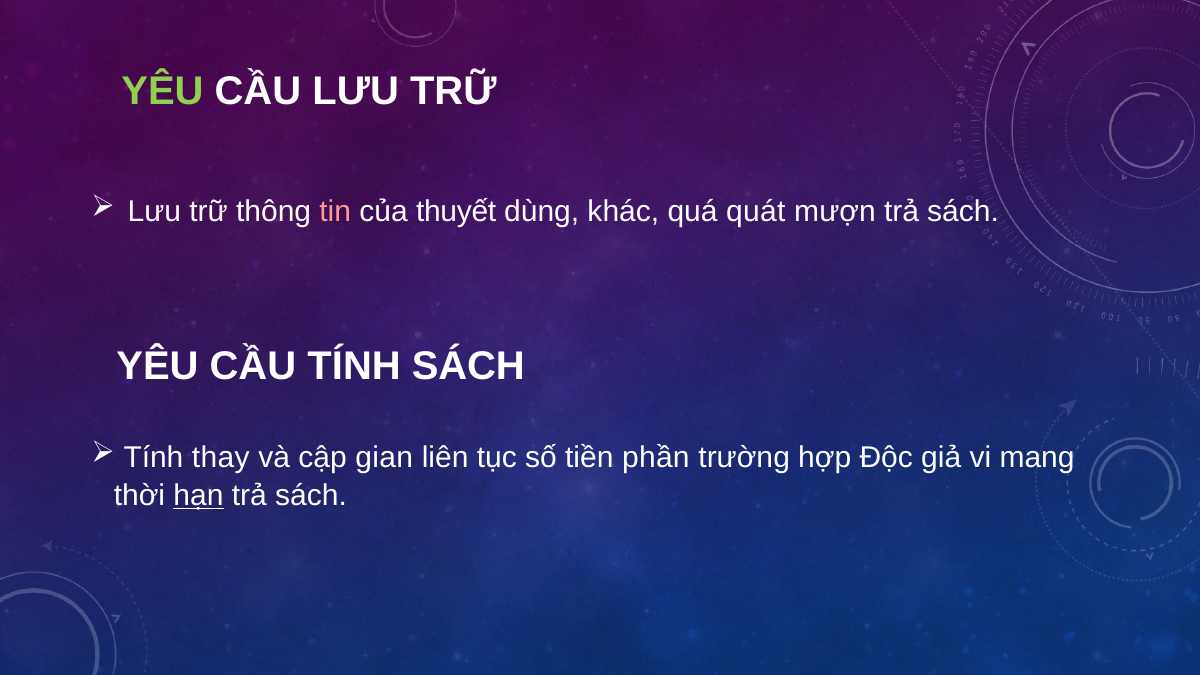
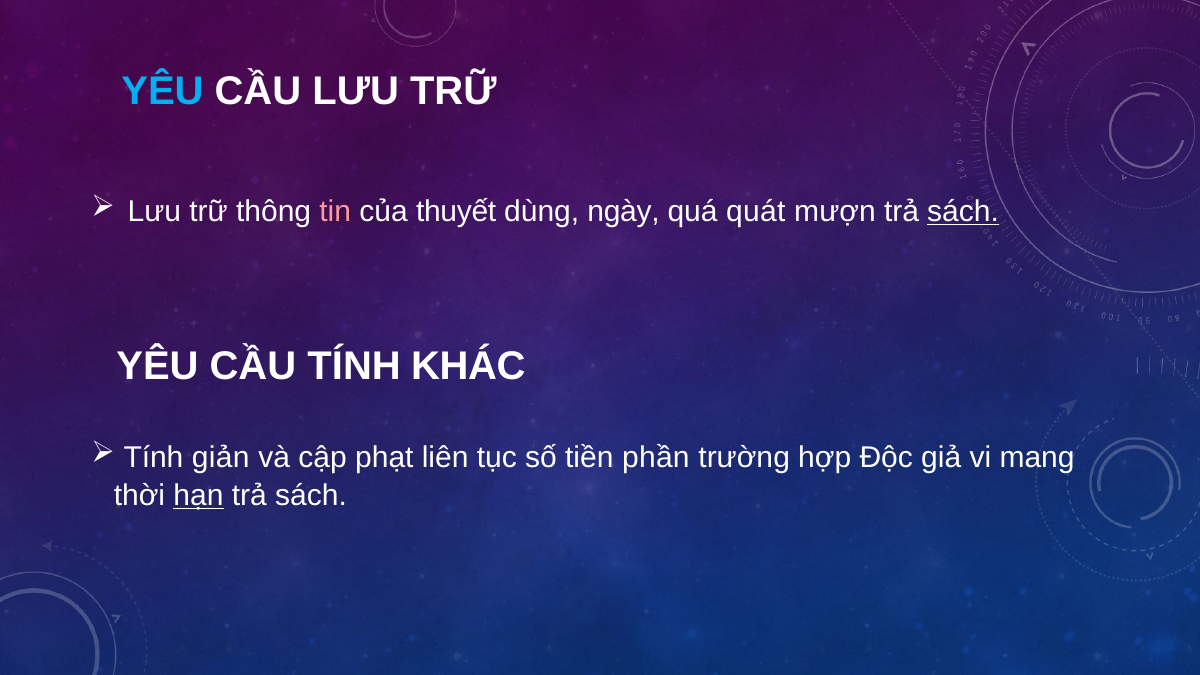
YÊU colour: light green -> light blue (162, 91)
khác: khác -> ngày (624, 212)
sách underline: none -> present (963, 212)
TÍNH SÁCH: SÁCH -> KHÁC (468, 366)
thay: thay -> giản (221, 457)
gian: gian -> phạt (384, 457)
